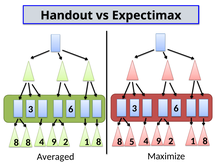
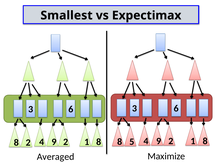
Handout: Handout -> Smallest (67, 15)
8 8: 8 -> 2 (28, 142)
